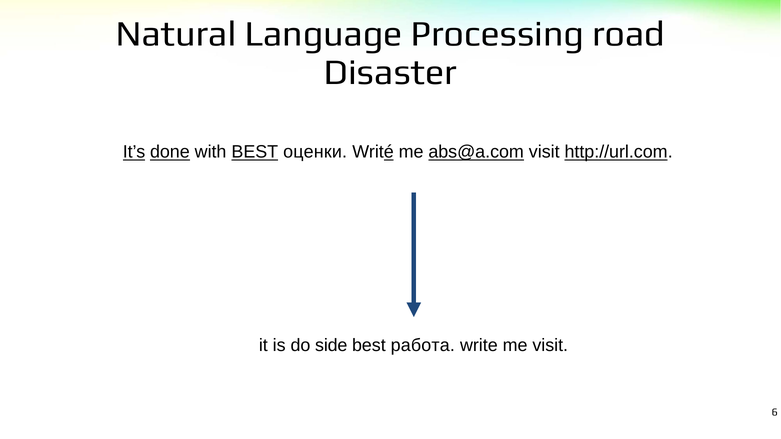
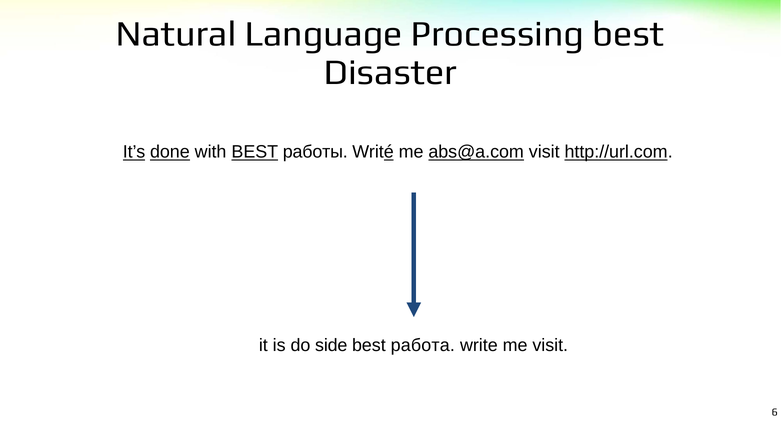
Processing road: road -> best (628, 34)
оценки: оценки -> работы (315, 152)
